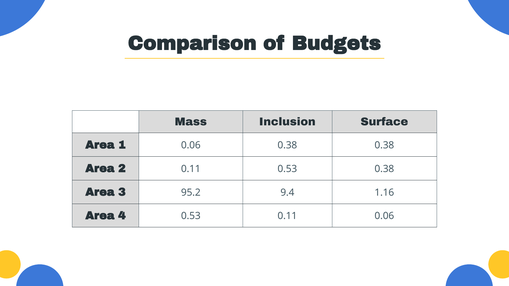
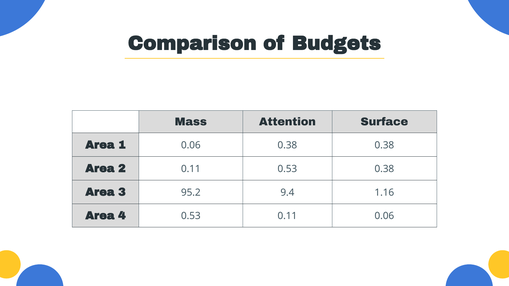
Inclusion: Inclusion -> Attention (287, 122)
